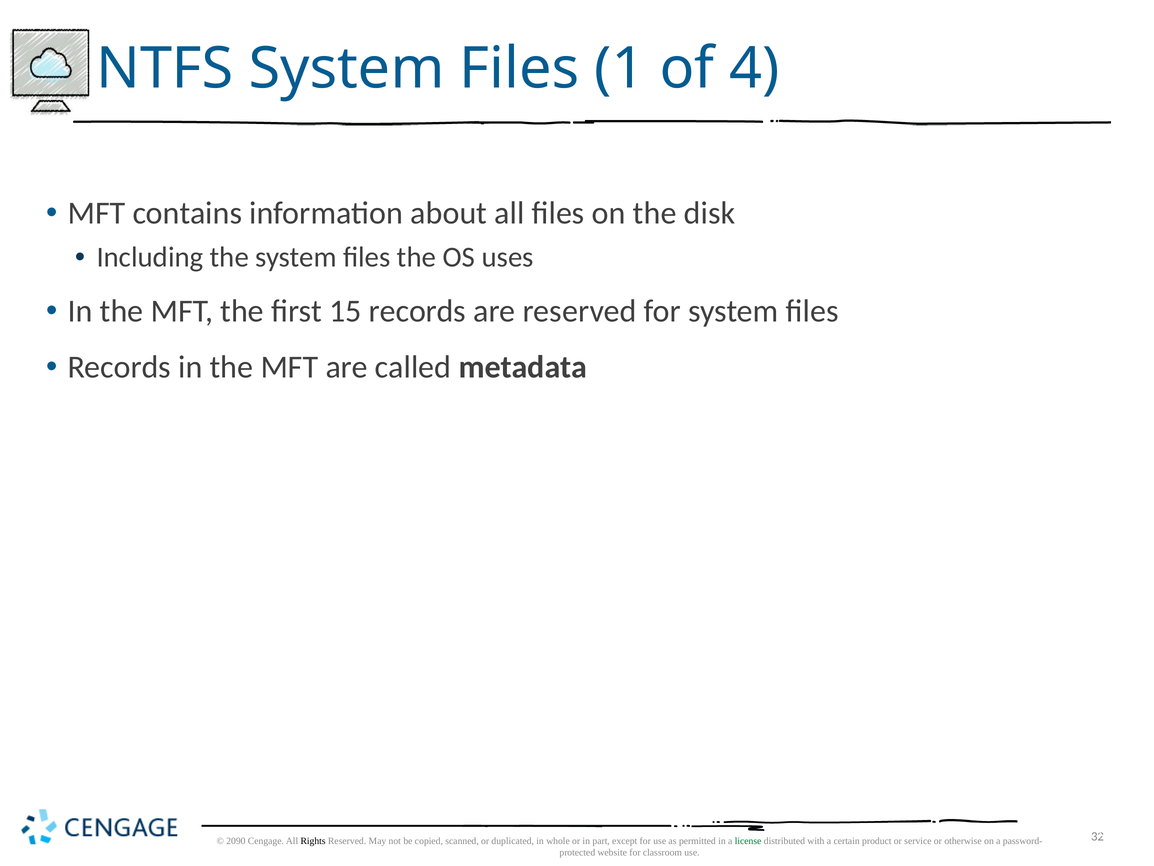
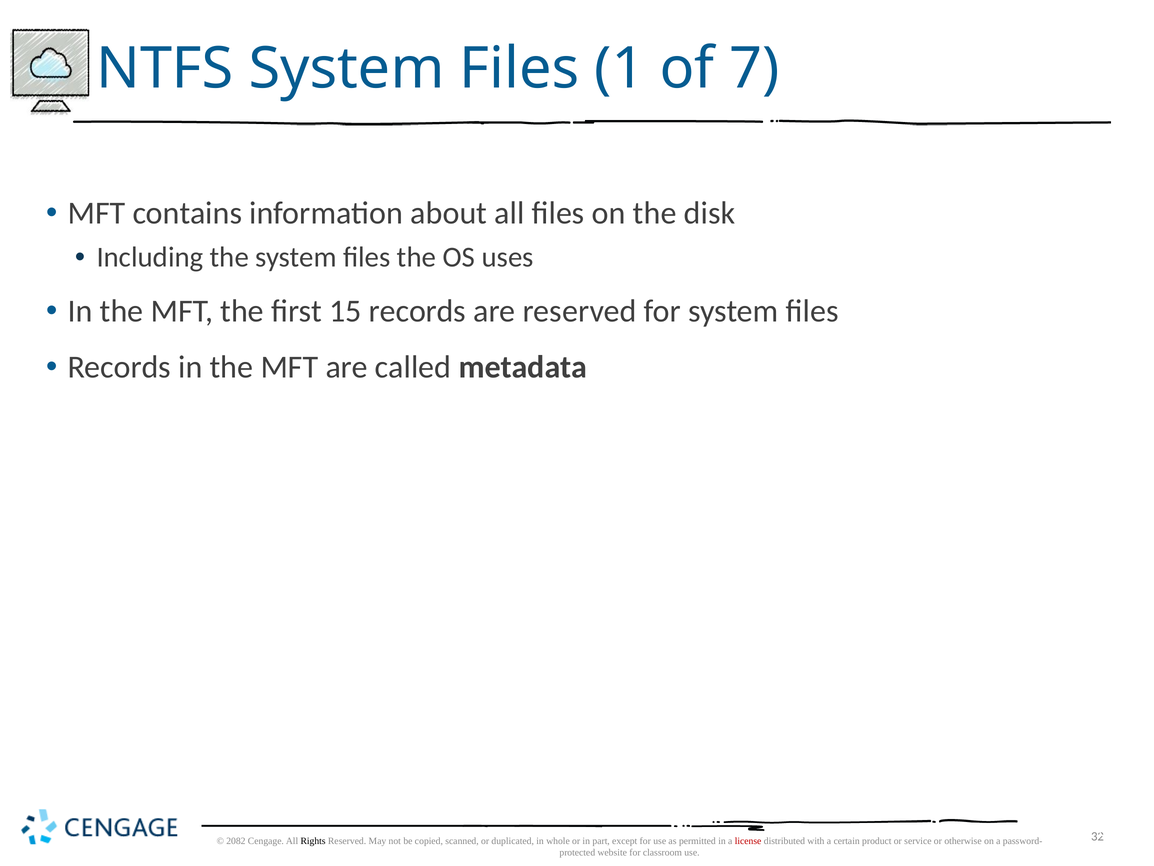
4: 4 -> 7 (754, 69)
2090: 2090 -> 2082 (236, 841)
license colour: green -> red (748, 841)
